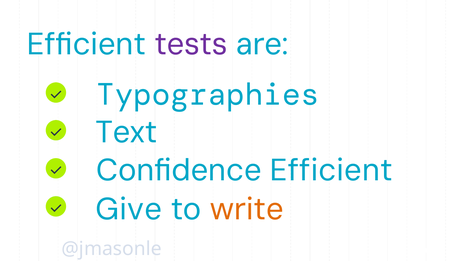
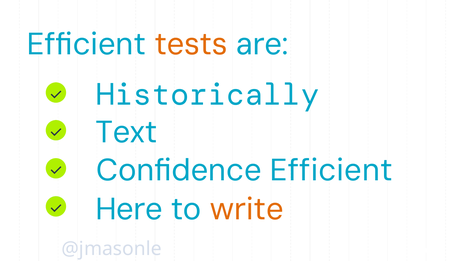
tests colour: purple -> orange (191, 45)
Typographies: Typographies -> Historically (208, 95)
Give: Give -> Here (129, 210)
